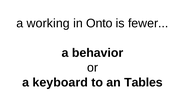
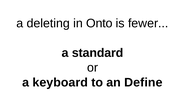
working: working -> deleting (48, 23)
behavior: behavior -> standard (98, 53)
Tables: Tables -> Define (143, 82)
